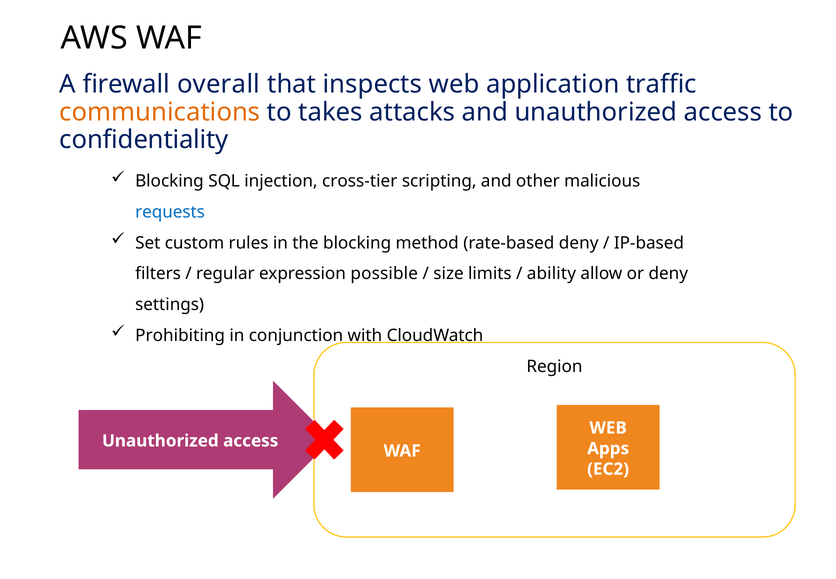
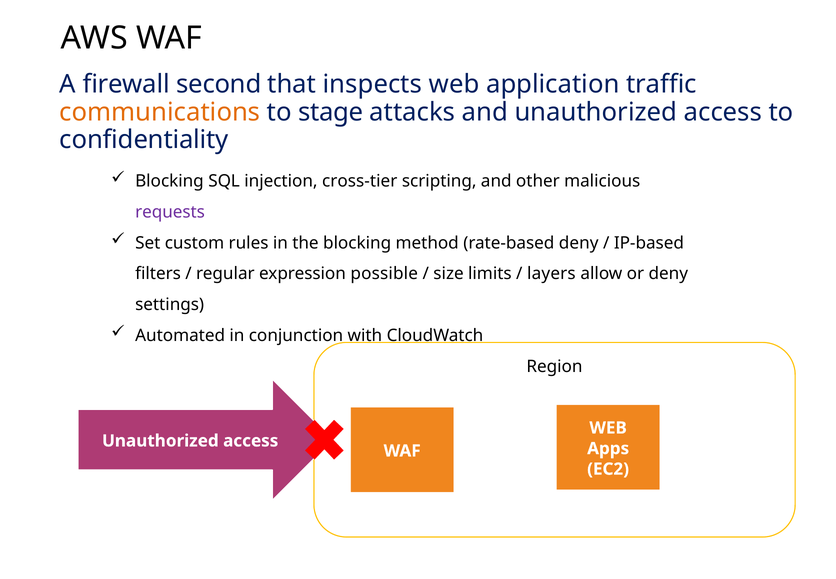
overall: overall -> second (219, 84)
takes: takes -> stage (331, 112)
requests colour: blue -> purple (170, 212)
ability: ability -> layers (551, 274)
Prohibiting: Prohibiting -> Automated (180, 335)
